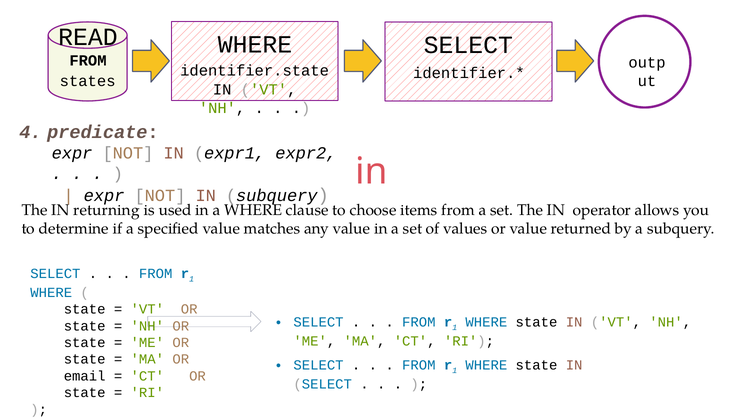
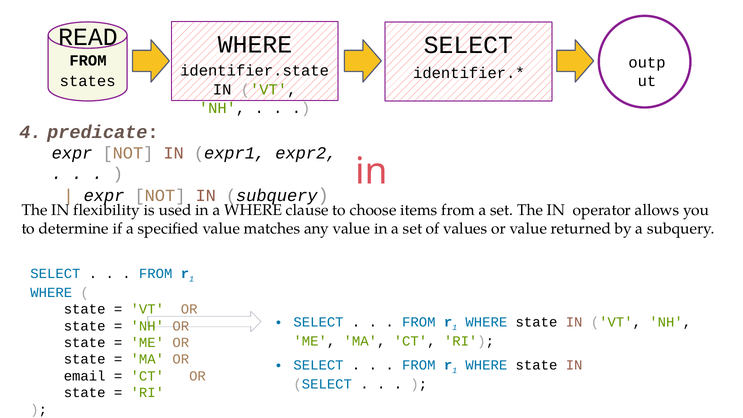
returning: returning -> flexibility (107, 210)
